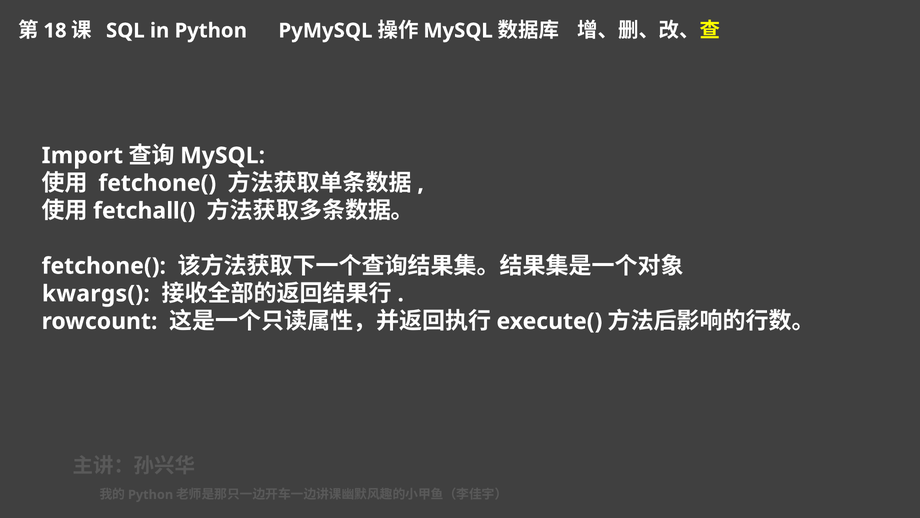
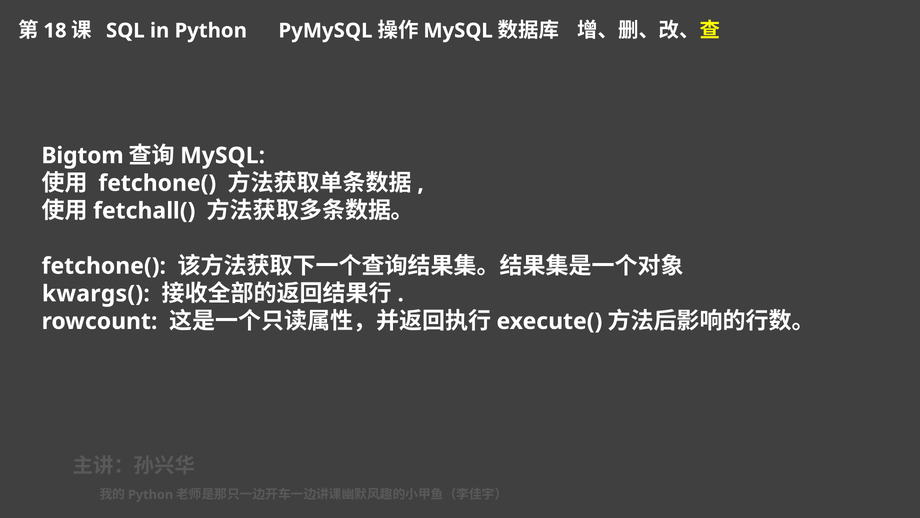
Import: Import -> Bigtom (83, 155)
